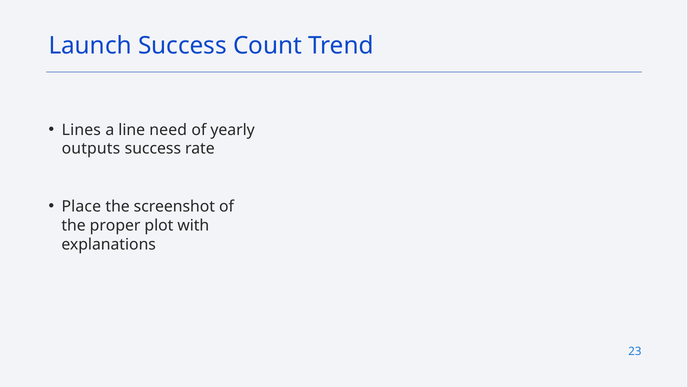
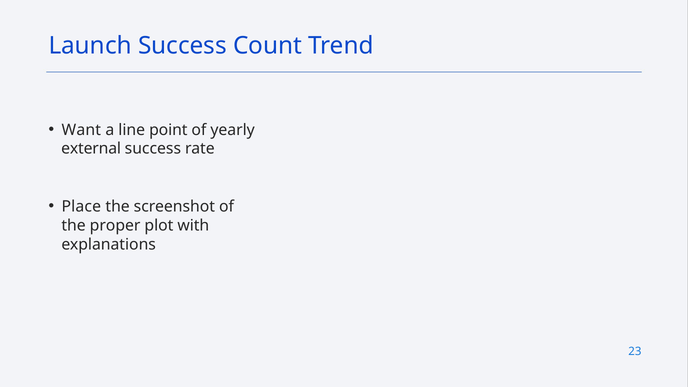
Lines: Lines -> Want (81, 130)
need: need -> point (168, 130)
outputs: outputs -> external (91, 149)
